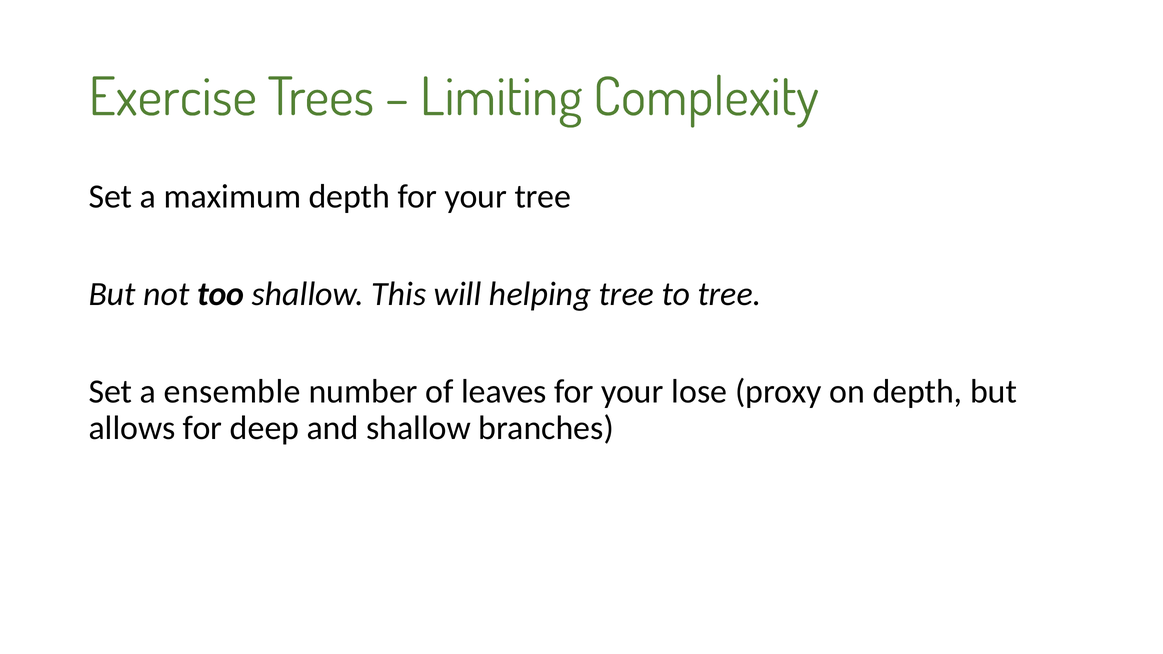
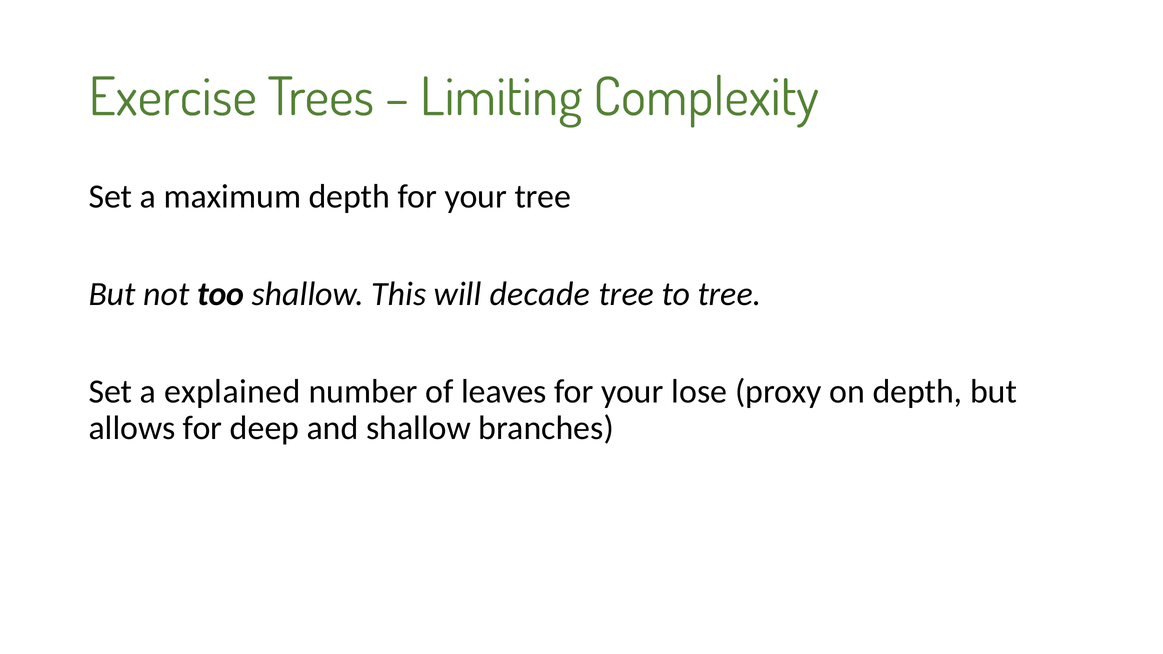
helping: helping -> decade (540, 294)
ensemble: ensemble -> explained (232, 392)
